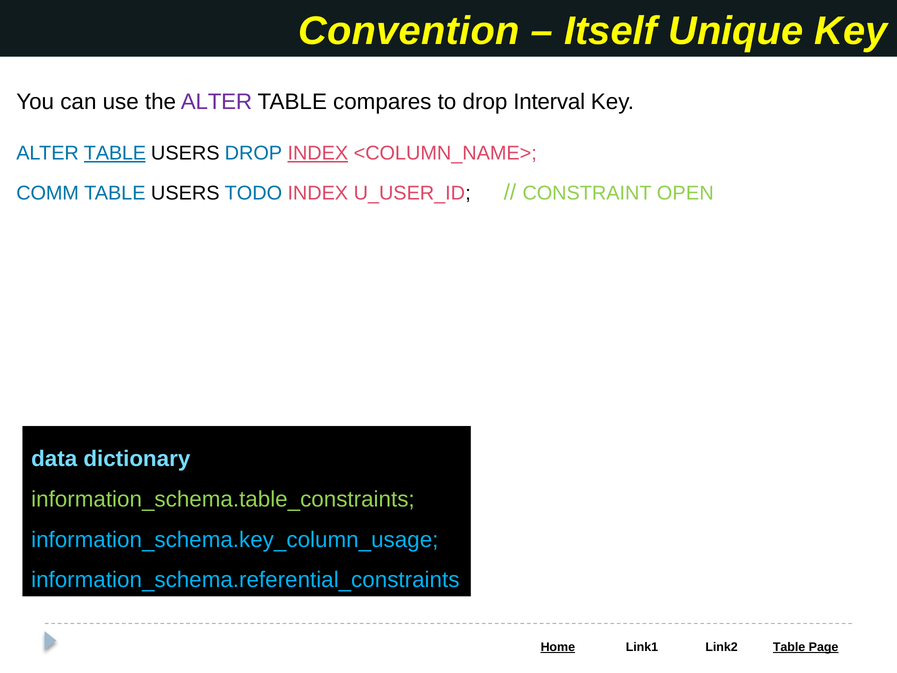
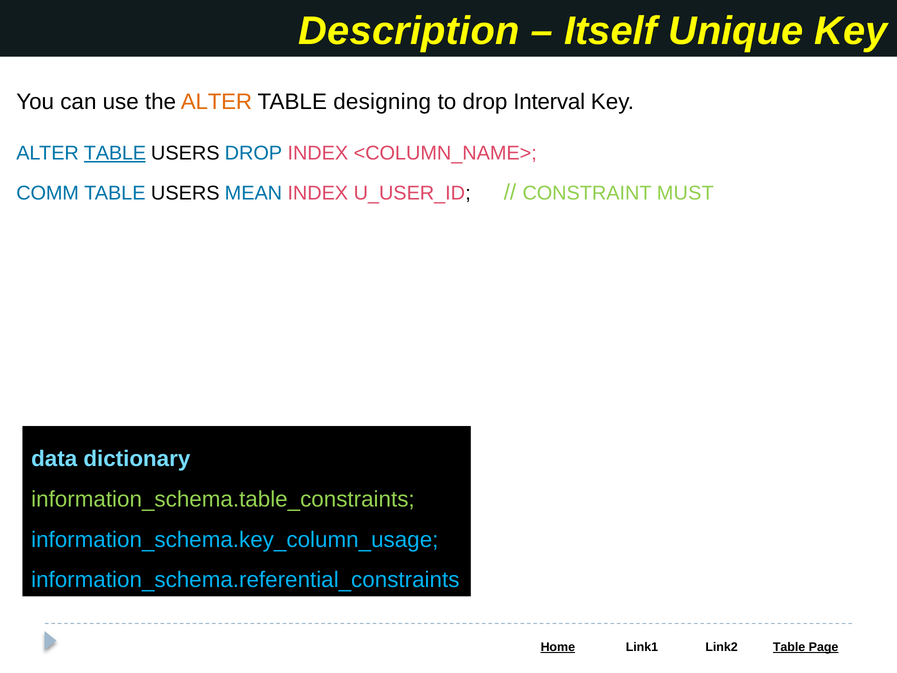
Convention: Convention -> Description (409, 31)
ALTER colour: purple -> orange (216, 102)
compares: compares -> designing (382, 102)
INDEX underline: present -> none (318, 153)
TODO: TODO -> MEAN (253, 193)
OPEN: OPEN -> MUST (685, 193)
